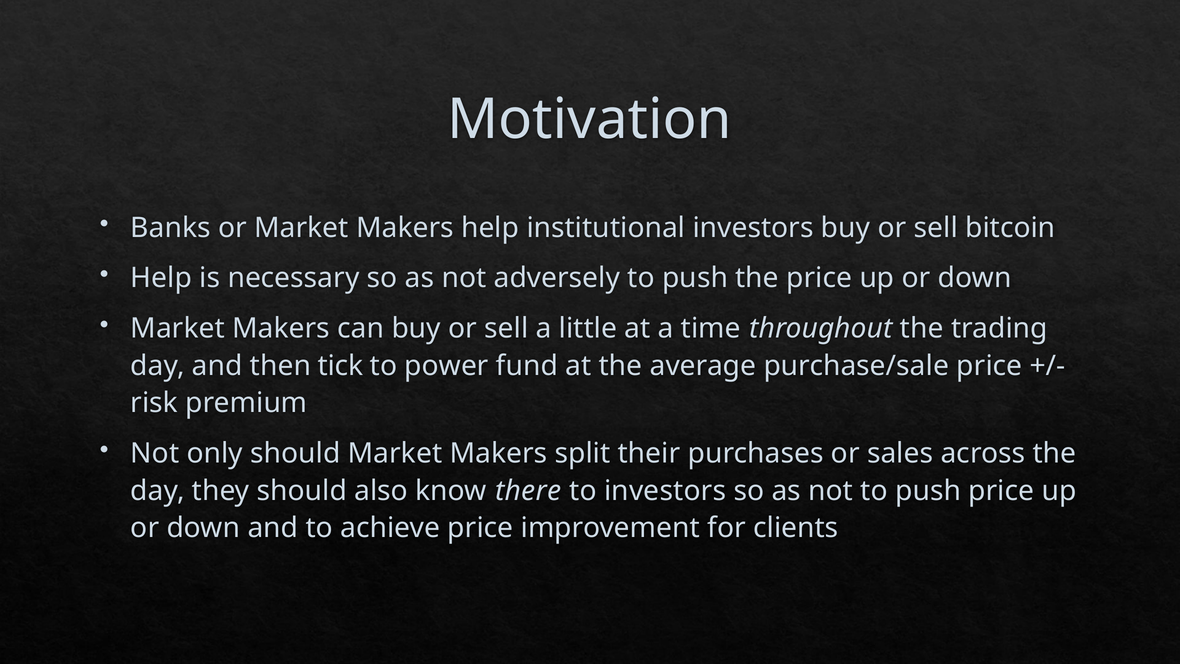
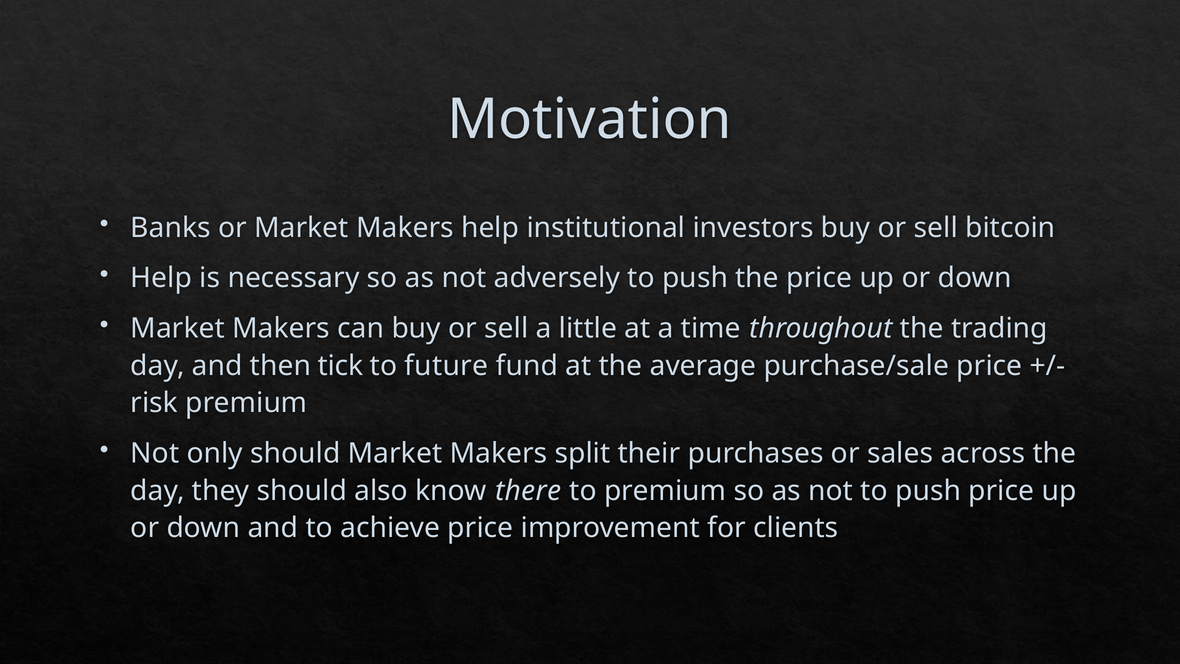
power: power -> future (446, 366)
to investors: investors -> premium (665, 490)
